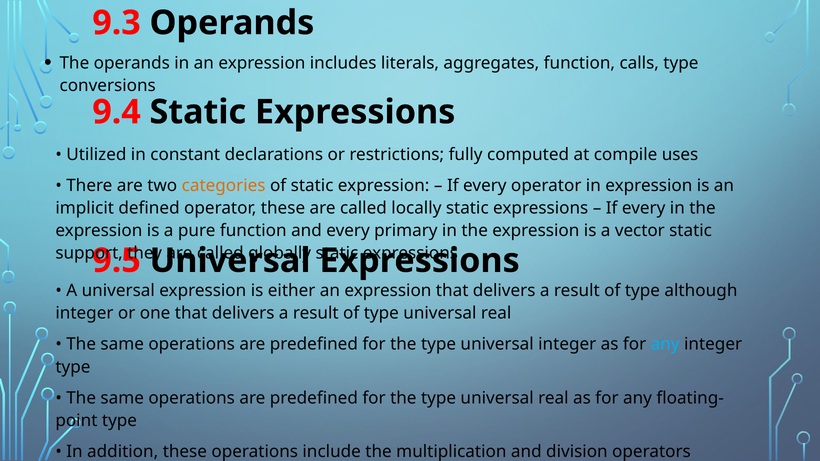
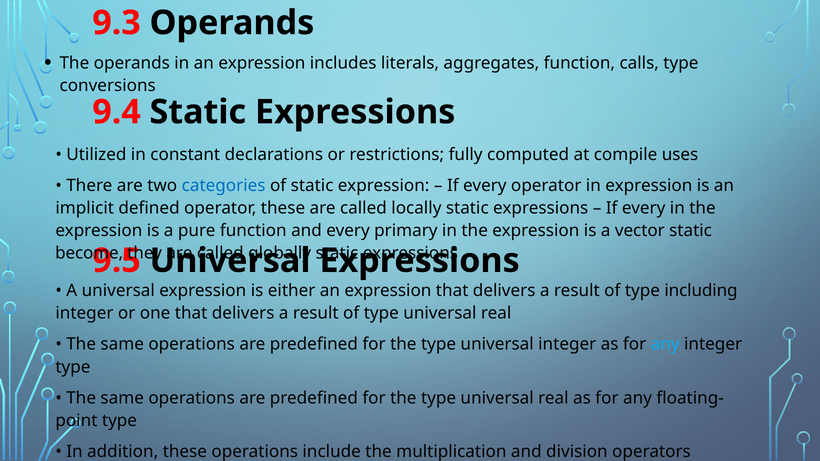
categories colour: orange -> blue (224, 186)
support: support -> become (89, 253)
although: although -> including (701, 291)
